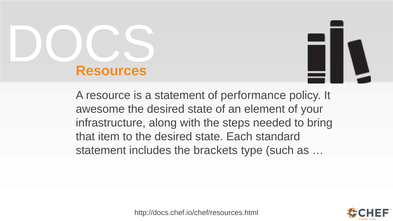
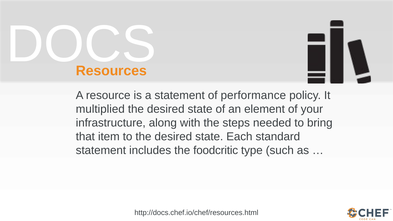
awesome: awesome -> multiplied (100, 109)
brackets: brackets -> foodcritic (216, 150)
